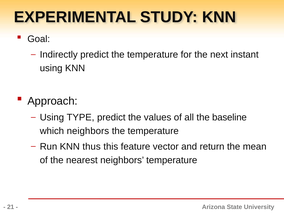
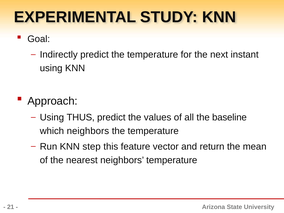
TYPE: TYPE -> THUS (81, 117)
thus: thus -> step (92, 146)
